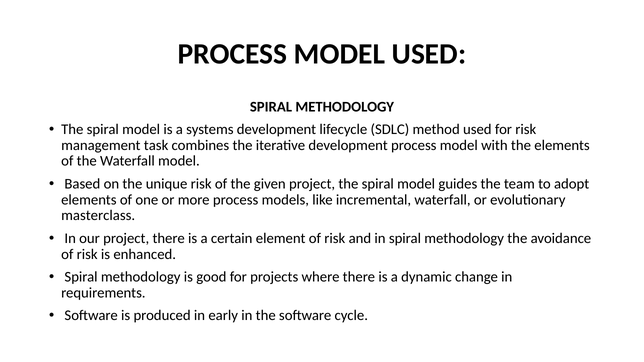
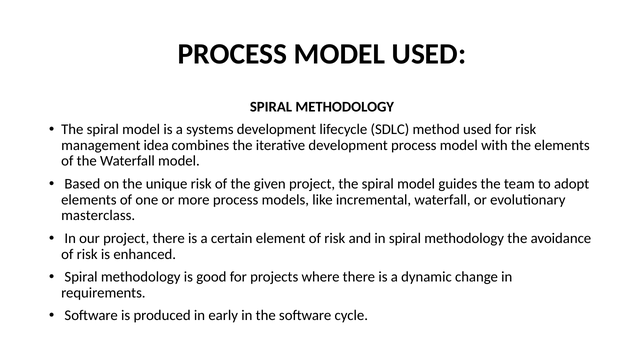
task: task -> idea (156, 145)
